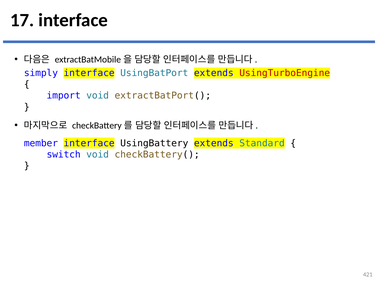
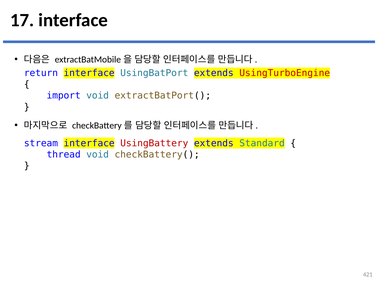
simply: simply -> return (41, 73)
member: member -> stream (41, 144)
UsingBattery colour: black -> red (154, 144)
switch: switch -> thread (64, 155)
